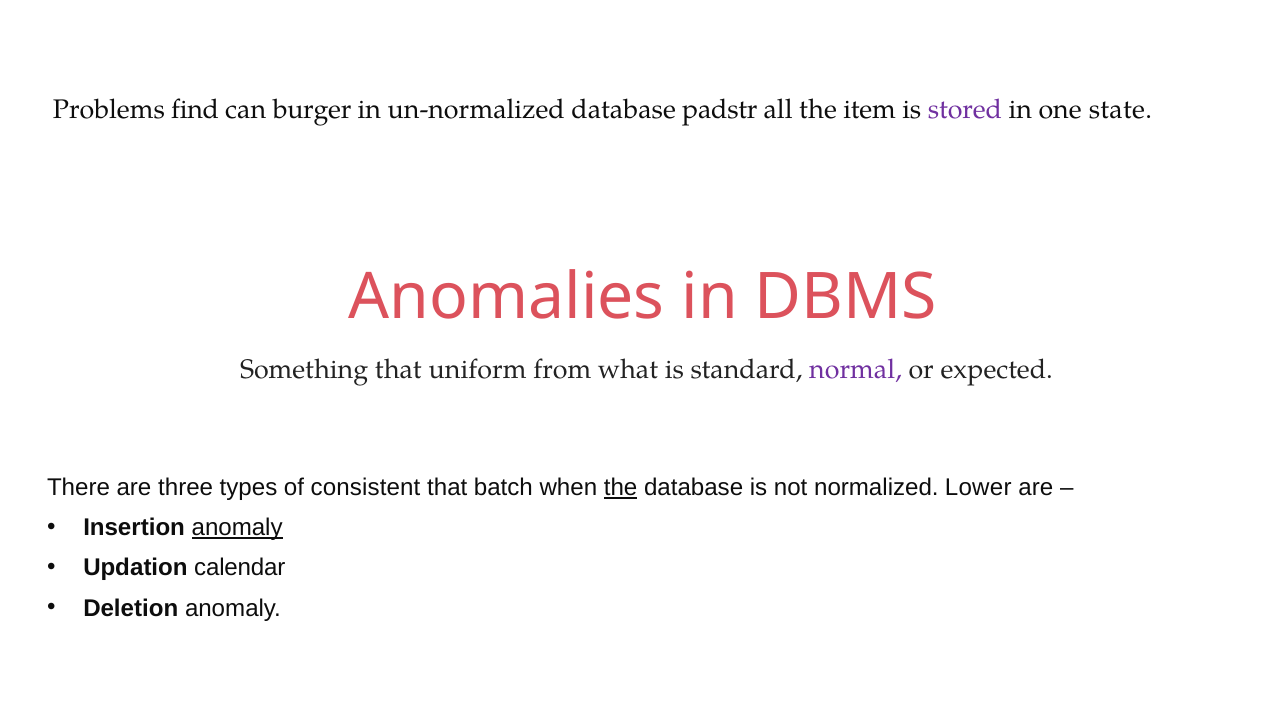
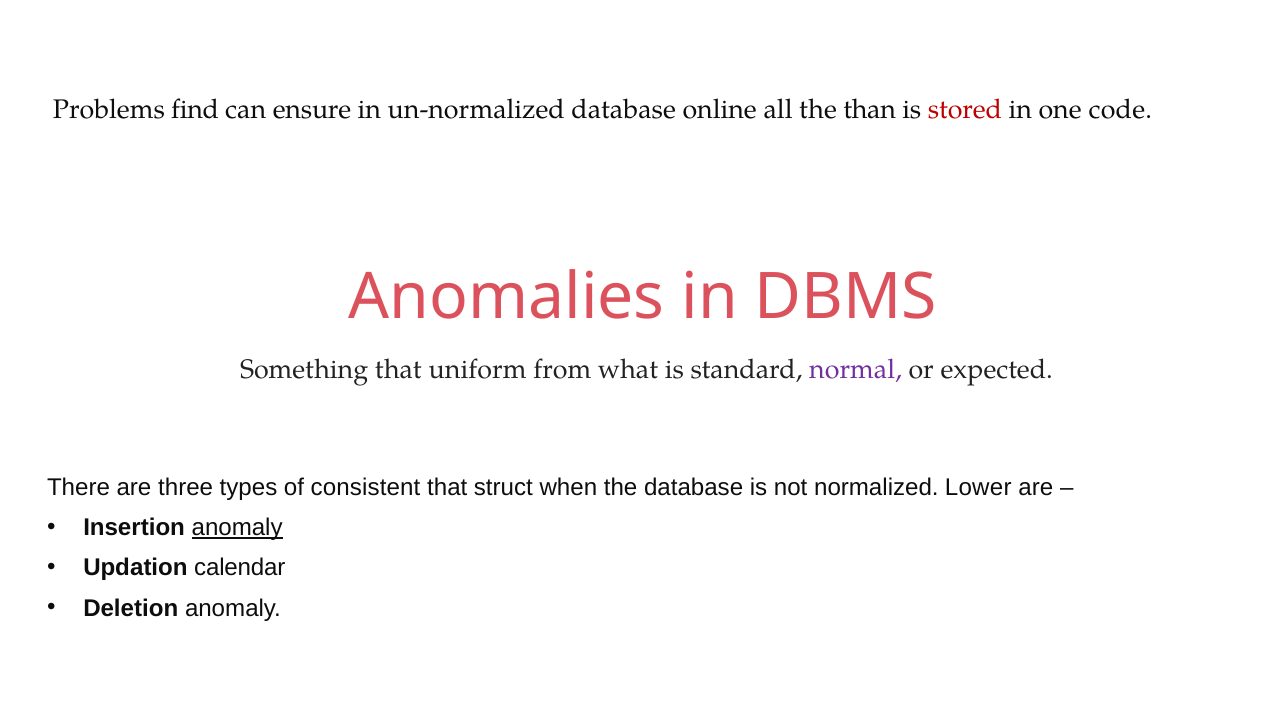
burger: burger -> ensure (312, 109)
padstr: padstr -> online (720, 109)
item: item -> than (870, 109)
stored colour: purple -> red (965, 109)
state: state -> code (1120, 109)
batch: batch -> struct (503, 487)
the underline: present -> none (621, 487)
